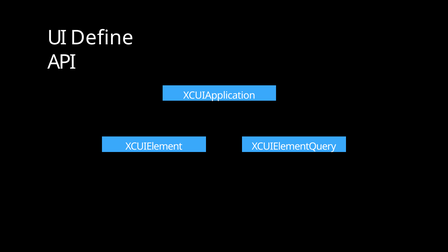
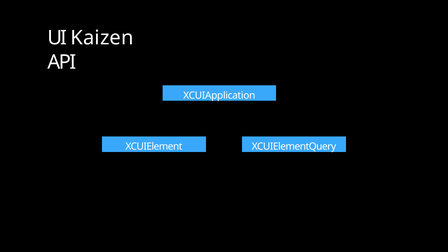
Define: Define -> Kaizen (102, 38)
